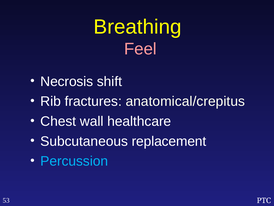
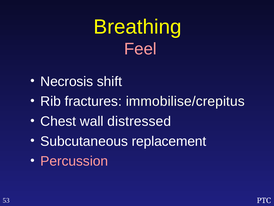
anatomical/crepitus: anatomical/crepitus -> immobilise/crepitus (185, 101)
healthcare: healthcare -> distressed (139, 121)
Percussion colour: light blue -> pink (74, 161)
